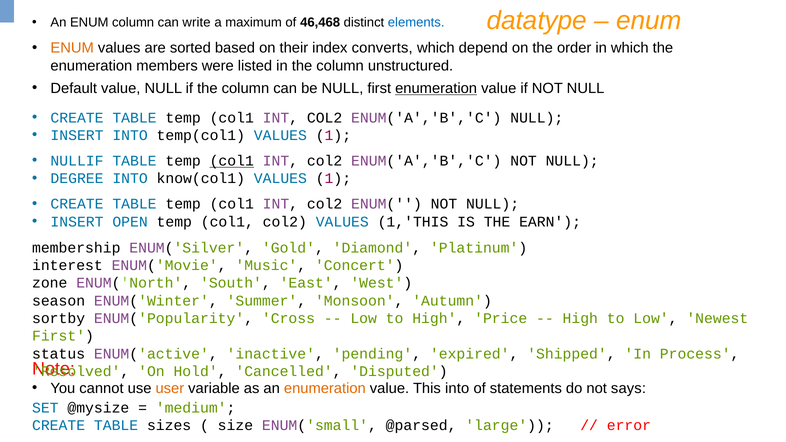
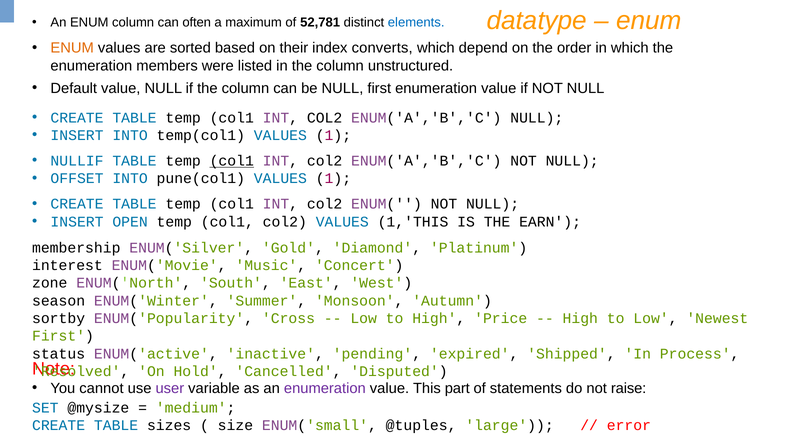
write: write -> often (197, 22)
46,468: 46,468 -> 52,781 (320, 22)
enumeration underline: present -> none (436, 88)
DEGREE: DEGREE -> OFFSET (77, 179)
know(col1: know(col1 -> pune(col1 (201, 179)
user colour: orange -> purple (170, 388)
enumeration colour: orange -> purple (325, 388)
This into: into -> part (457, 388)
says: says -> raise (629, 388)
@parsed: @parsed -> @tuples (421, 426)
